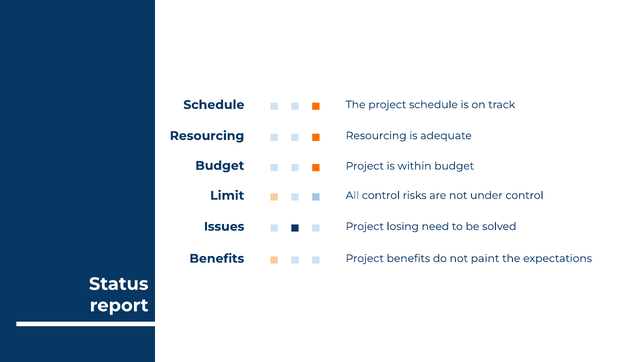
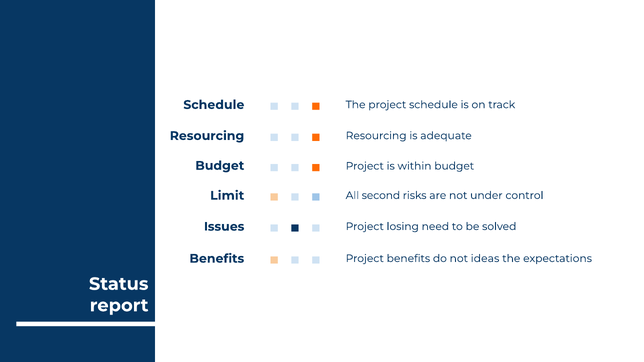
All control: control -> second (381, 196)
paint: paint -> ideas (485, 259)
